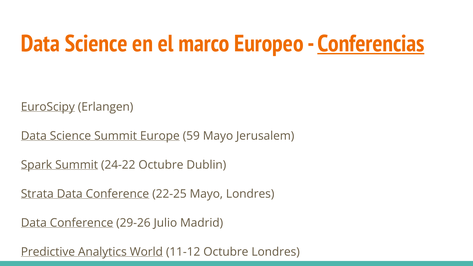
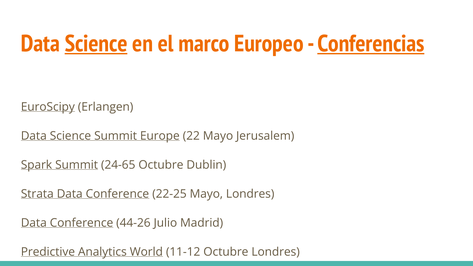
Science underline: none -> present (96, 44)
59: 59 -> 22 (191, 136)
24-22: 24-22 -> 24-65 (118, 165)
29-26: 29-26 -> 44-26 (133, 223)
